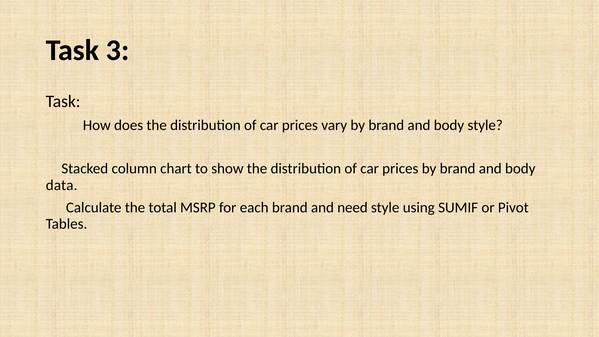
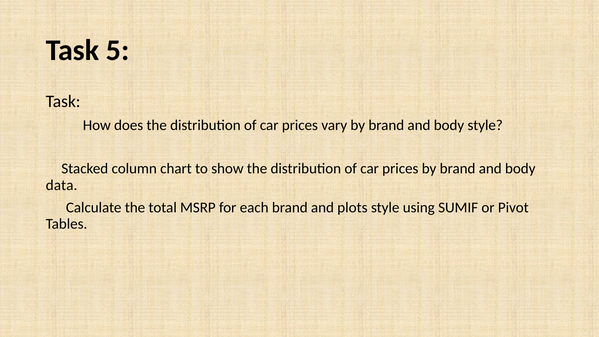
3: 3 -> 5 (118, 50)
need: need -> plots (352, 208)
